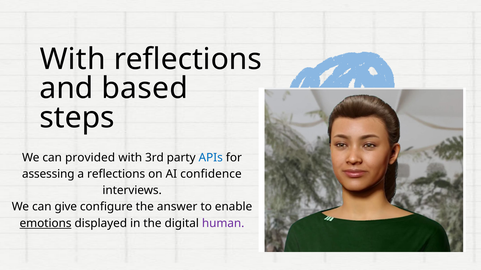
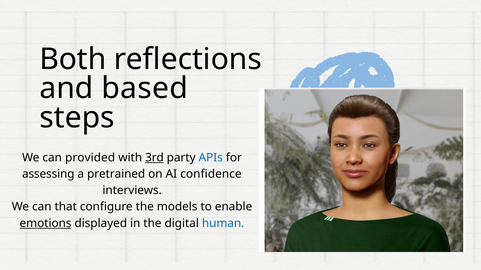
With: With -> Both (73, 59)
3rd underline: none -> present (154, 158)
a reflections: reflections -> pretrained (116, 174)
give: give -> that (66, 207)
answer: answer -> models (177, 207)
human colour: purple -> blue (223, 224)
